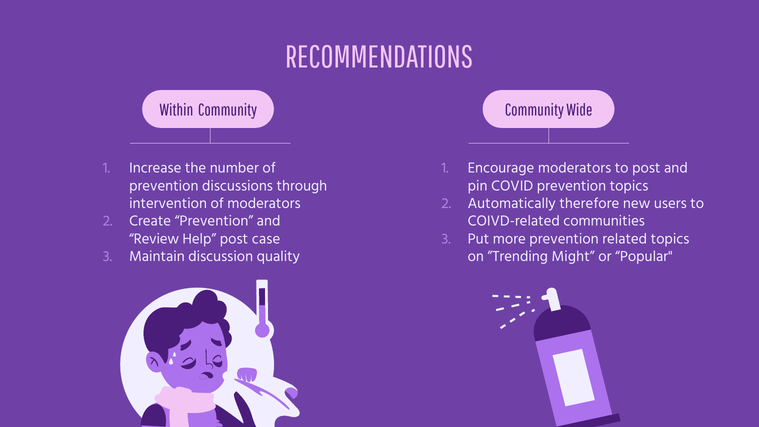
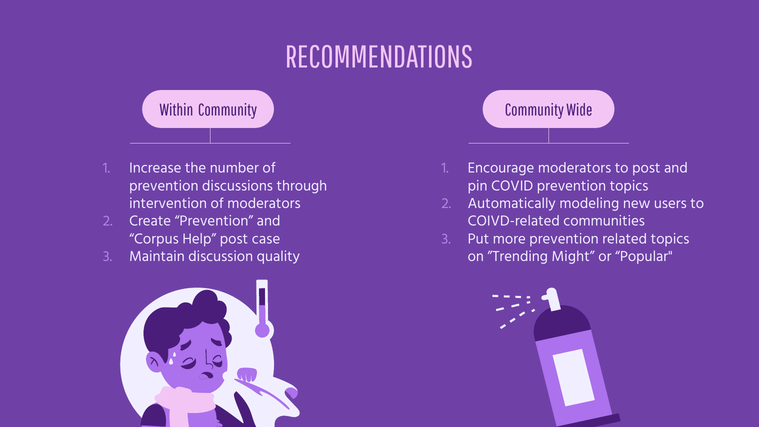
therefore: therefore -> modeling (589, 203)
Review: Review -> Corpus (154, 239)
